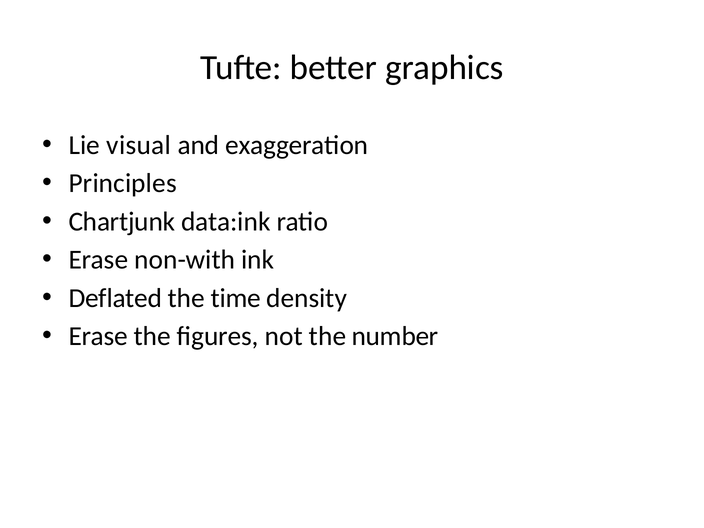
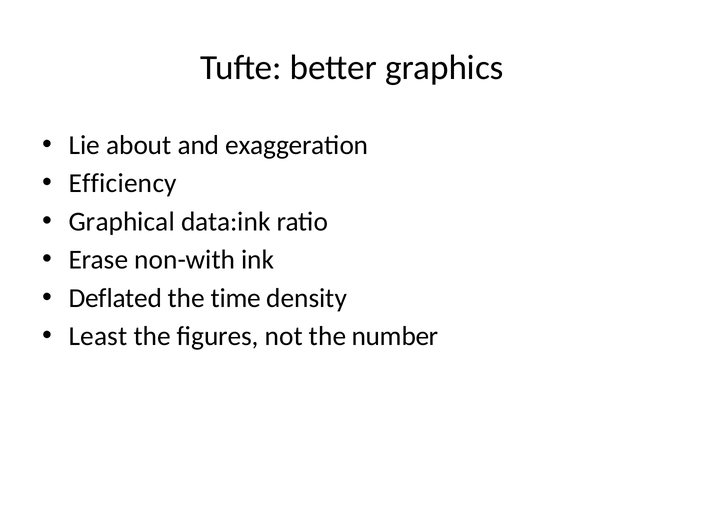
visual: visual -> about (139, 145)
Principles: Principles -> Efficiency (123, 183)
Chartjunk: Chartjunk -> Graphical (122, 222)
Erase: Erase -> Least (98, 336)
